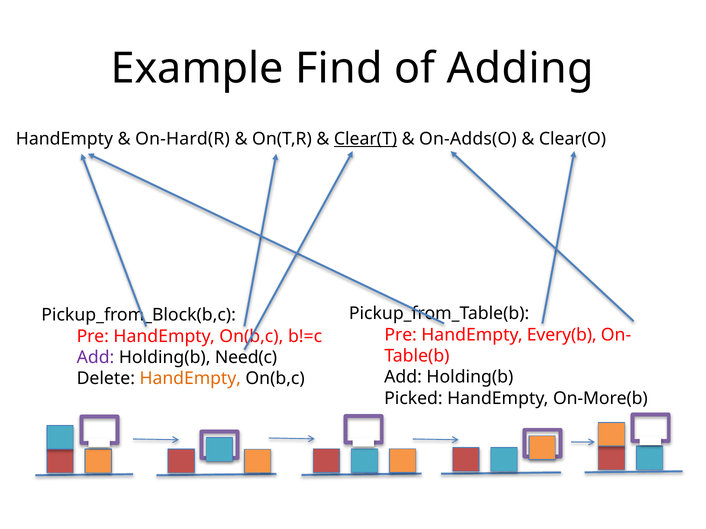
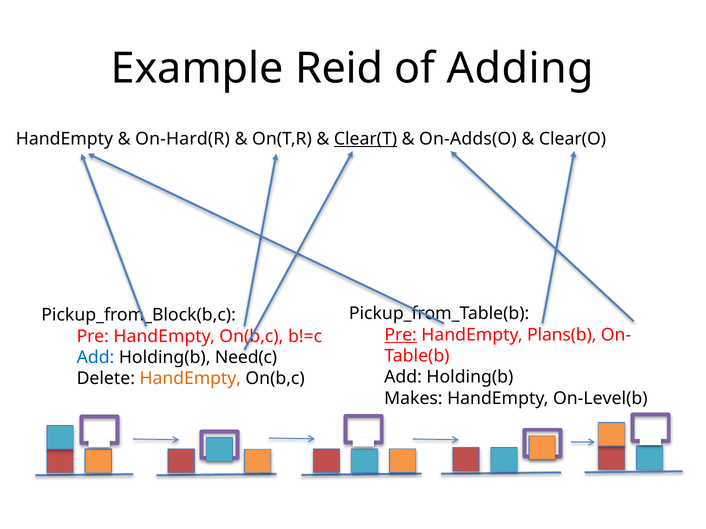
Find: Find -> Reid (339, 68)
Pre underline: none -> present (401, 335)
Every(b: Every(b -> Plans(b (562, 335)
Add colour: purple -> blue (95, 358)
Picked: Picked -> Makes (413, 399)
On-More(b: On-More(b -> On-Level(b (600, 399)
